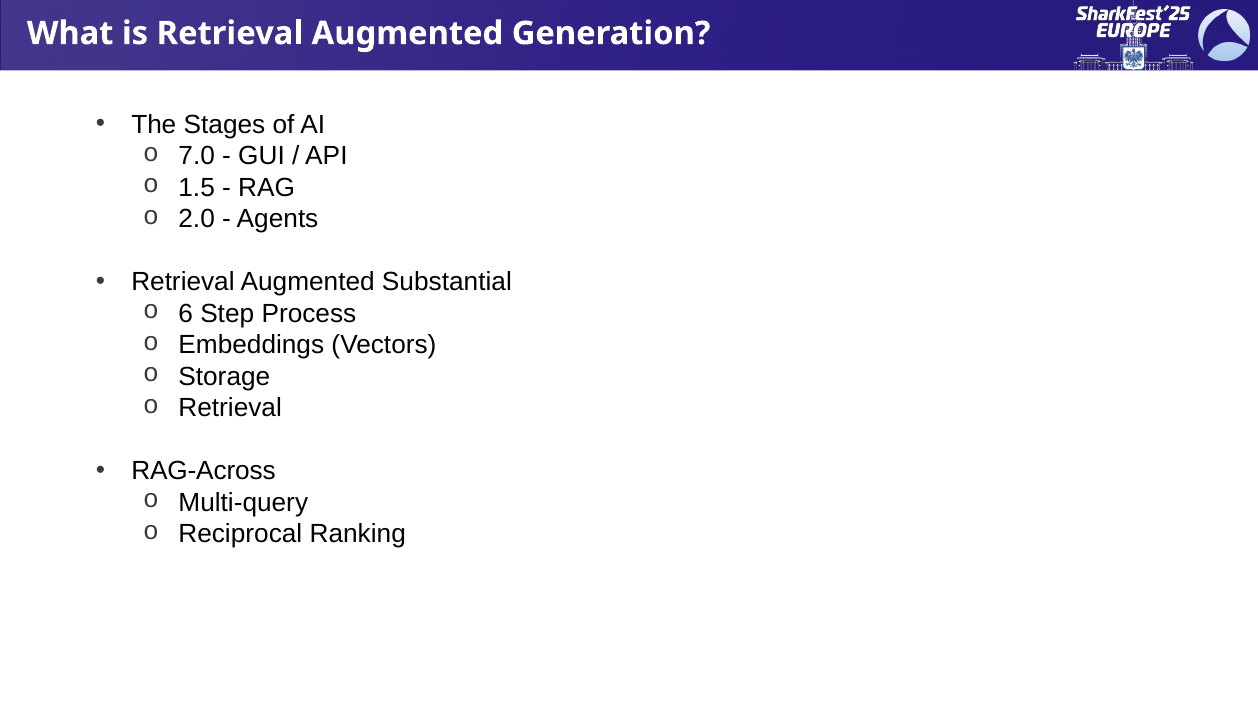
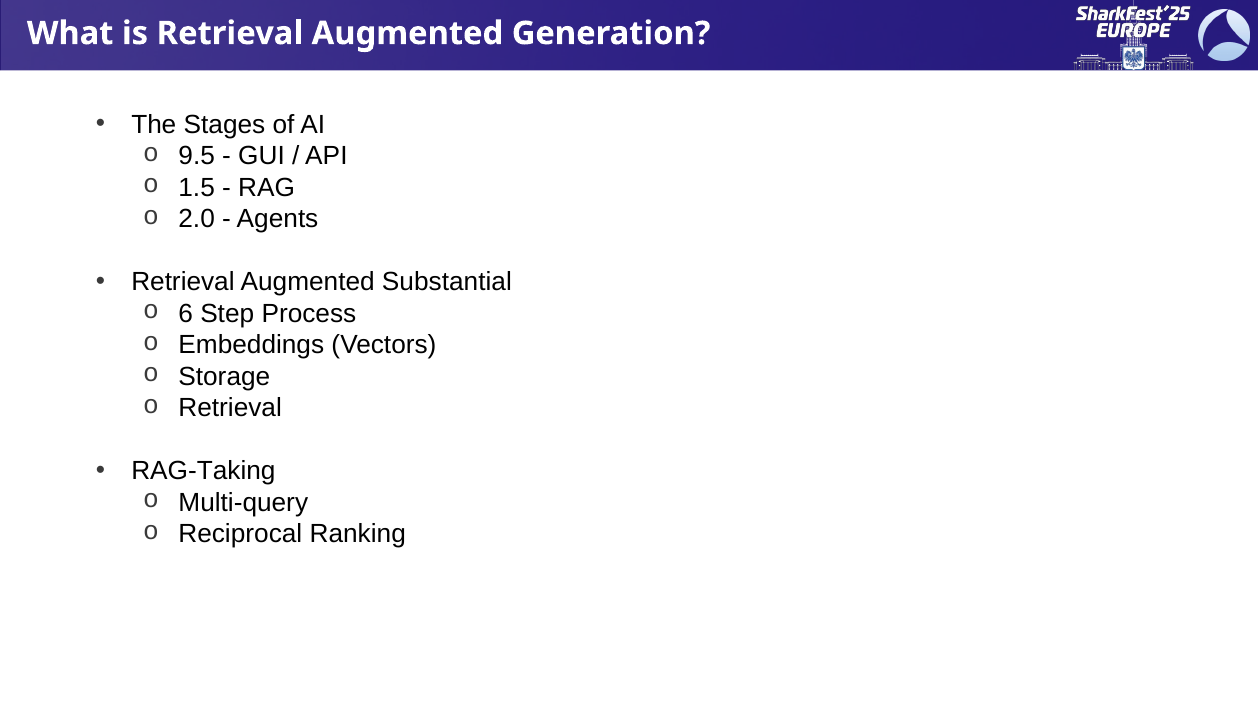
7.0: 7.0 -> 9.5 (197, 156)
RAG-Across: RAG-Across -> RAG-Taking (203, 471)
